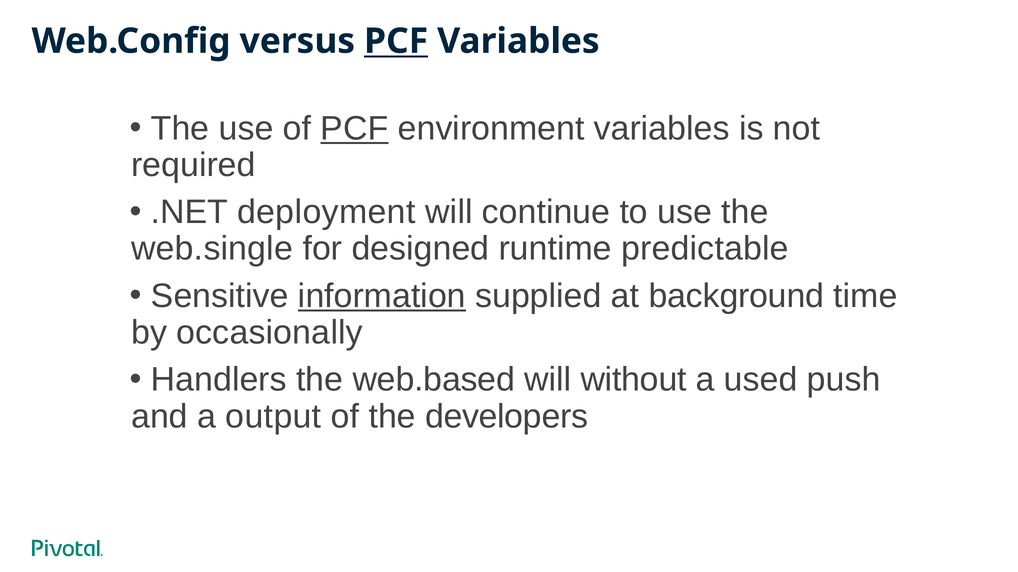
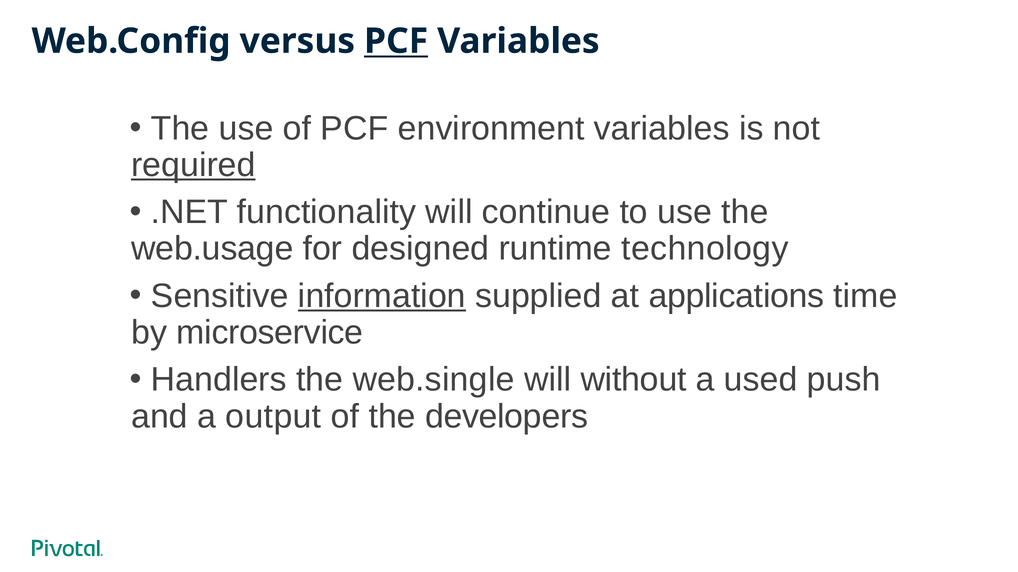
PCF underline: present -> none (354, 129)
required underline: none -> present (193, 165)
deployment: deployment -> functionality (326, 212)
web.single: web.single -> web.usage (212, 249)
predictable: predictable -> technology (705, 249)
background: background -> applications (736, 296)
occasionally: occasionally -> microservice (270, 333)
web.based: web.based -> web.single (434, 380)
